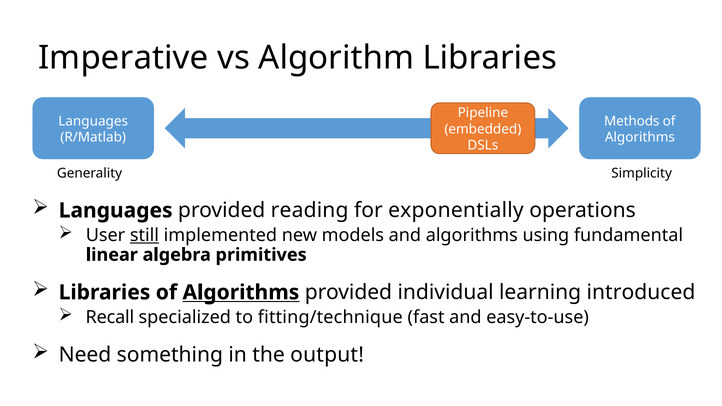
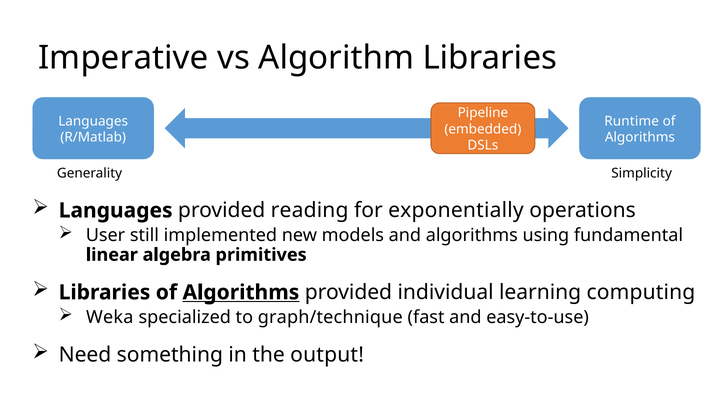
Methods: Methods -> Runtime (632, 121)
still underline: present -> none (144, 235)
introduced: introduced -> computing (641, 292)
Recall: Recall -> Weka (110, 317)
fitting/technique: fitting/technique -> graph/technique (330, 317)
